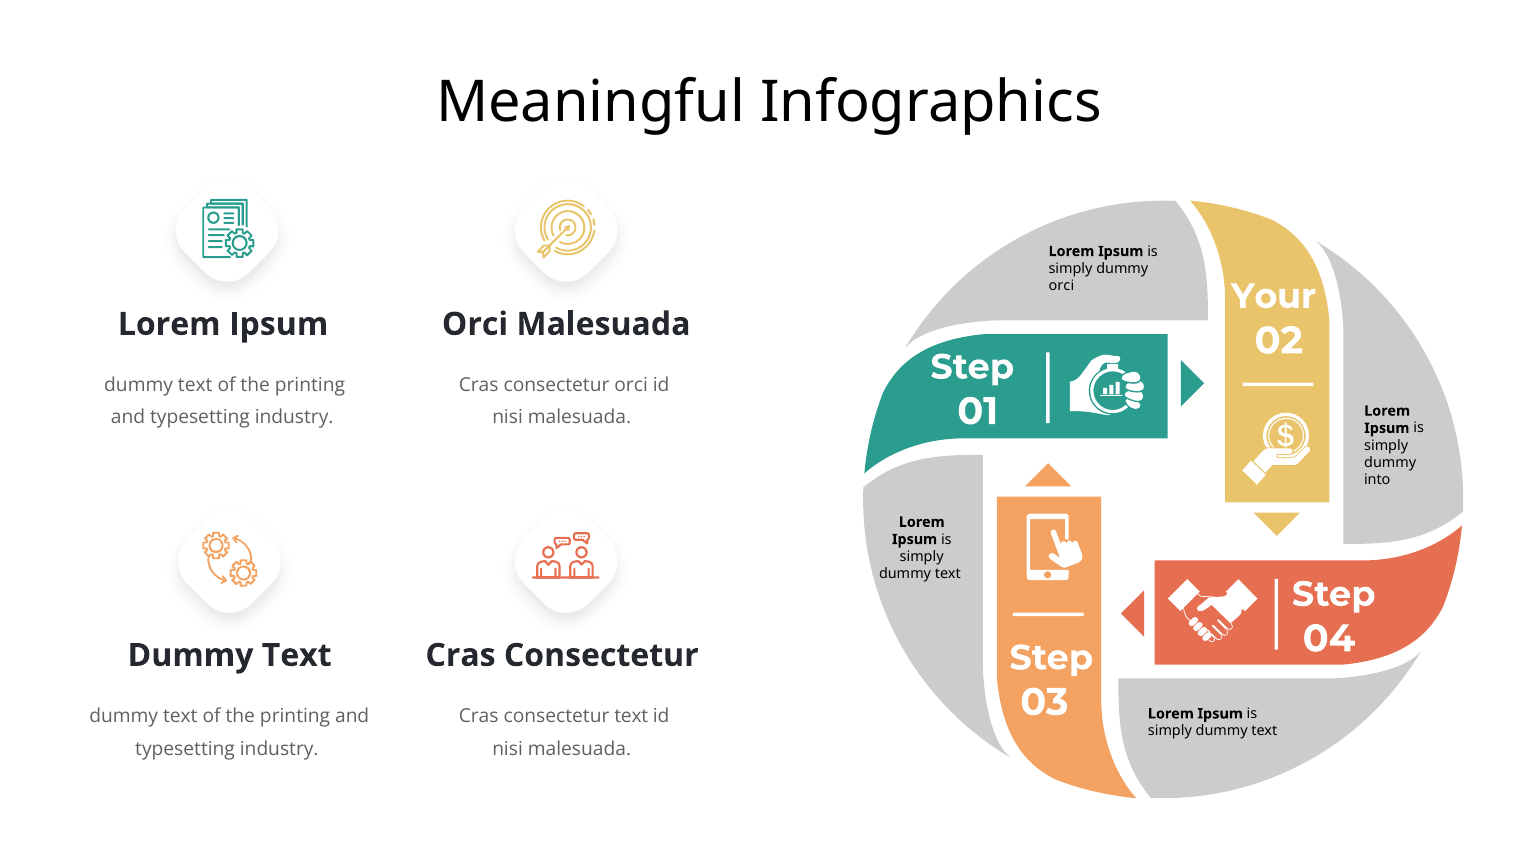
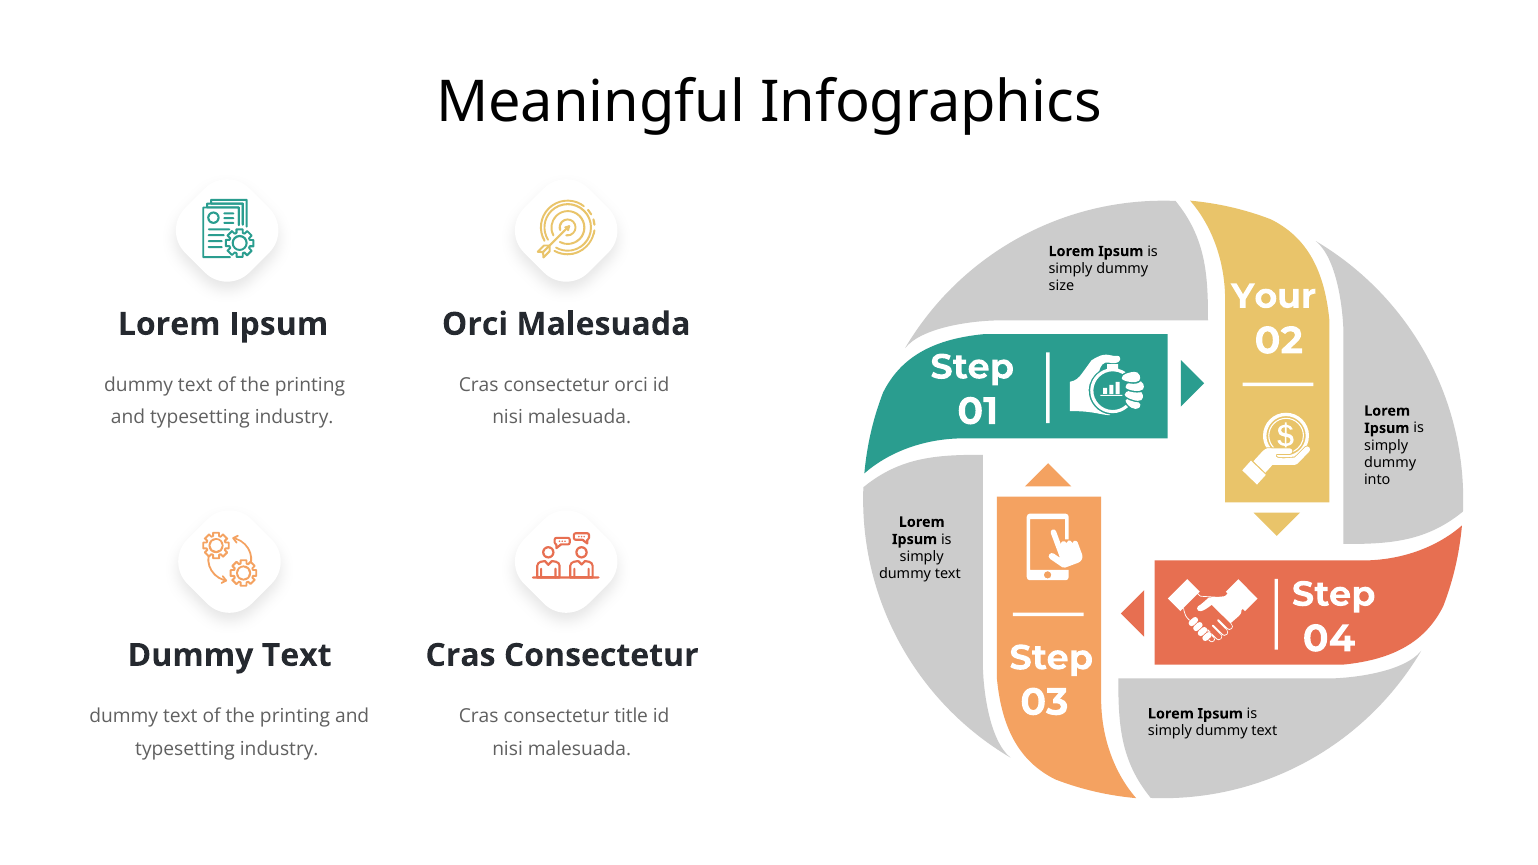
orci: orci -> size (1061, 286)
consectetur text: text -> title (631, 717)
